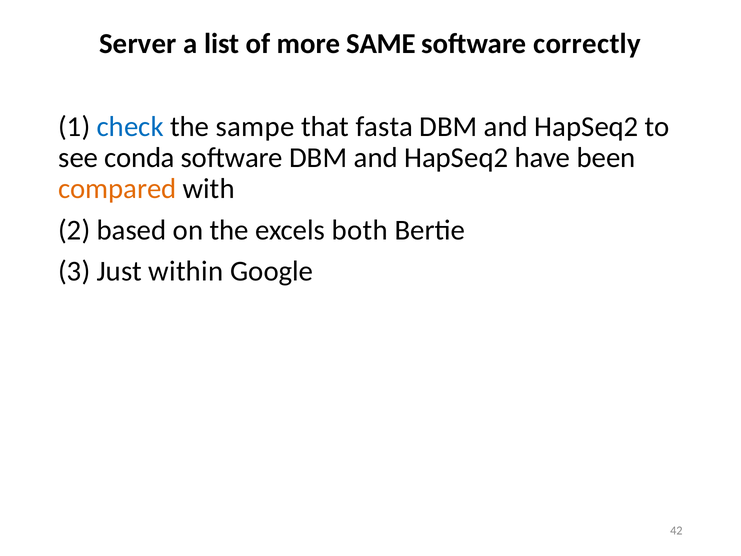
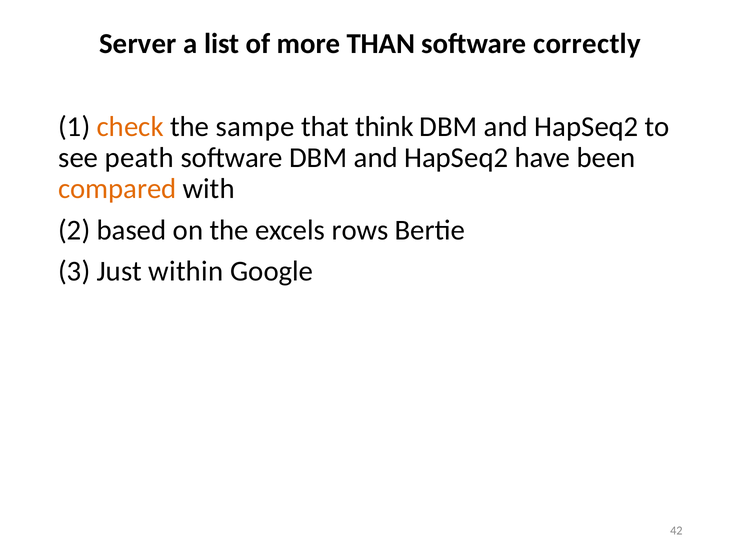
SAME: SAME -> THAN (381, 44)
check colour: blue -> orange (130, 126)
fasta: fasta -> think (384, 126)
conda: conda -> peath (139, 158)
both: both -> rows (360, 230)
